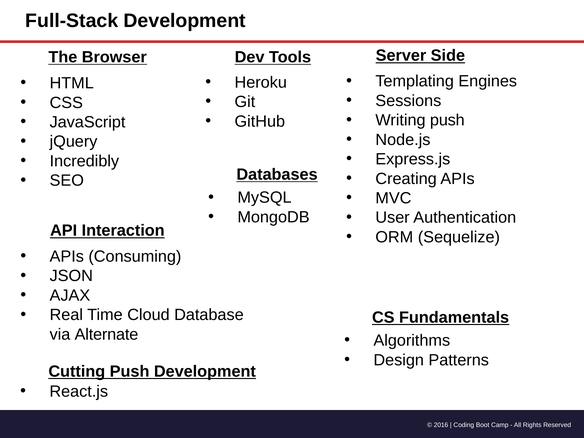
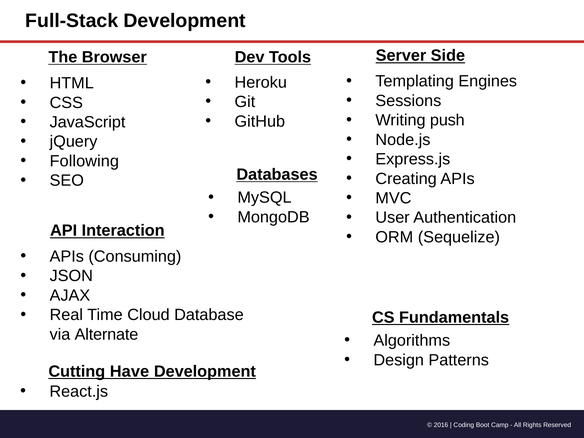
Incredibly: Incredibly -> Following (84, 161)
Cutting Push: Push -> Have (130, 371)
